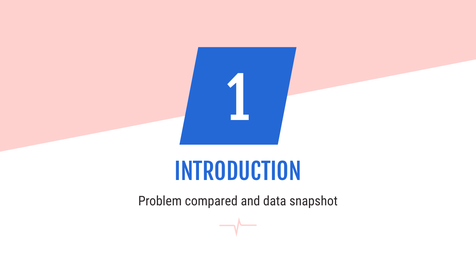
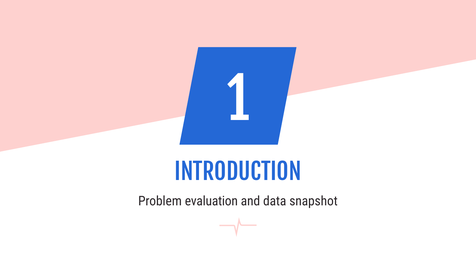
compared: compared -> evaluation (211, 201)
